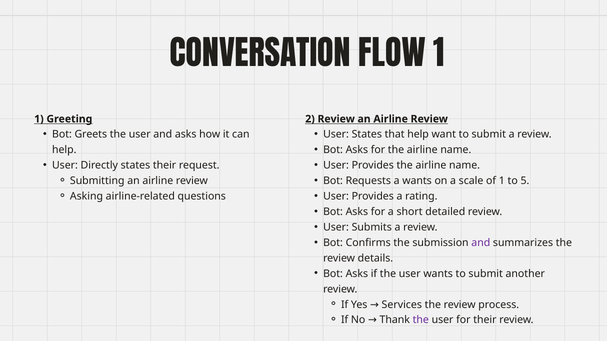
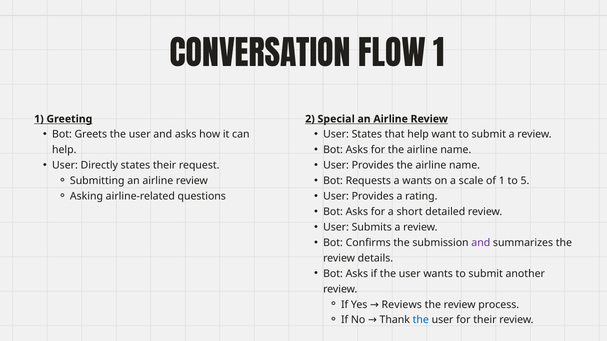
2 Review: Review -> Special (336, 119)
Services: Services -> Reviews (402, 305)
the colour: purple -> blue (421, 320)
